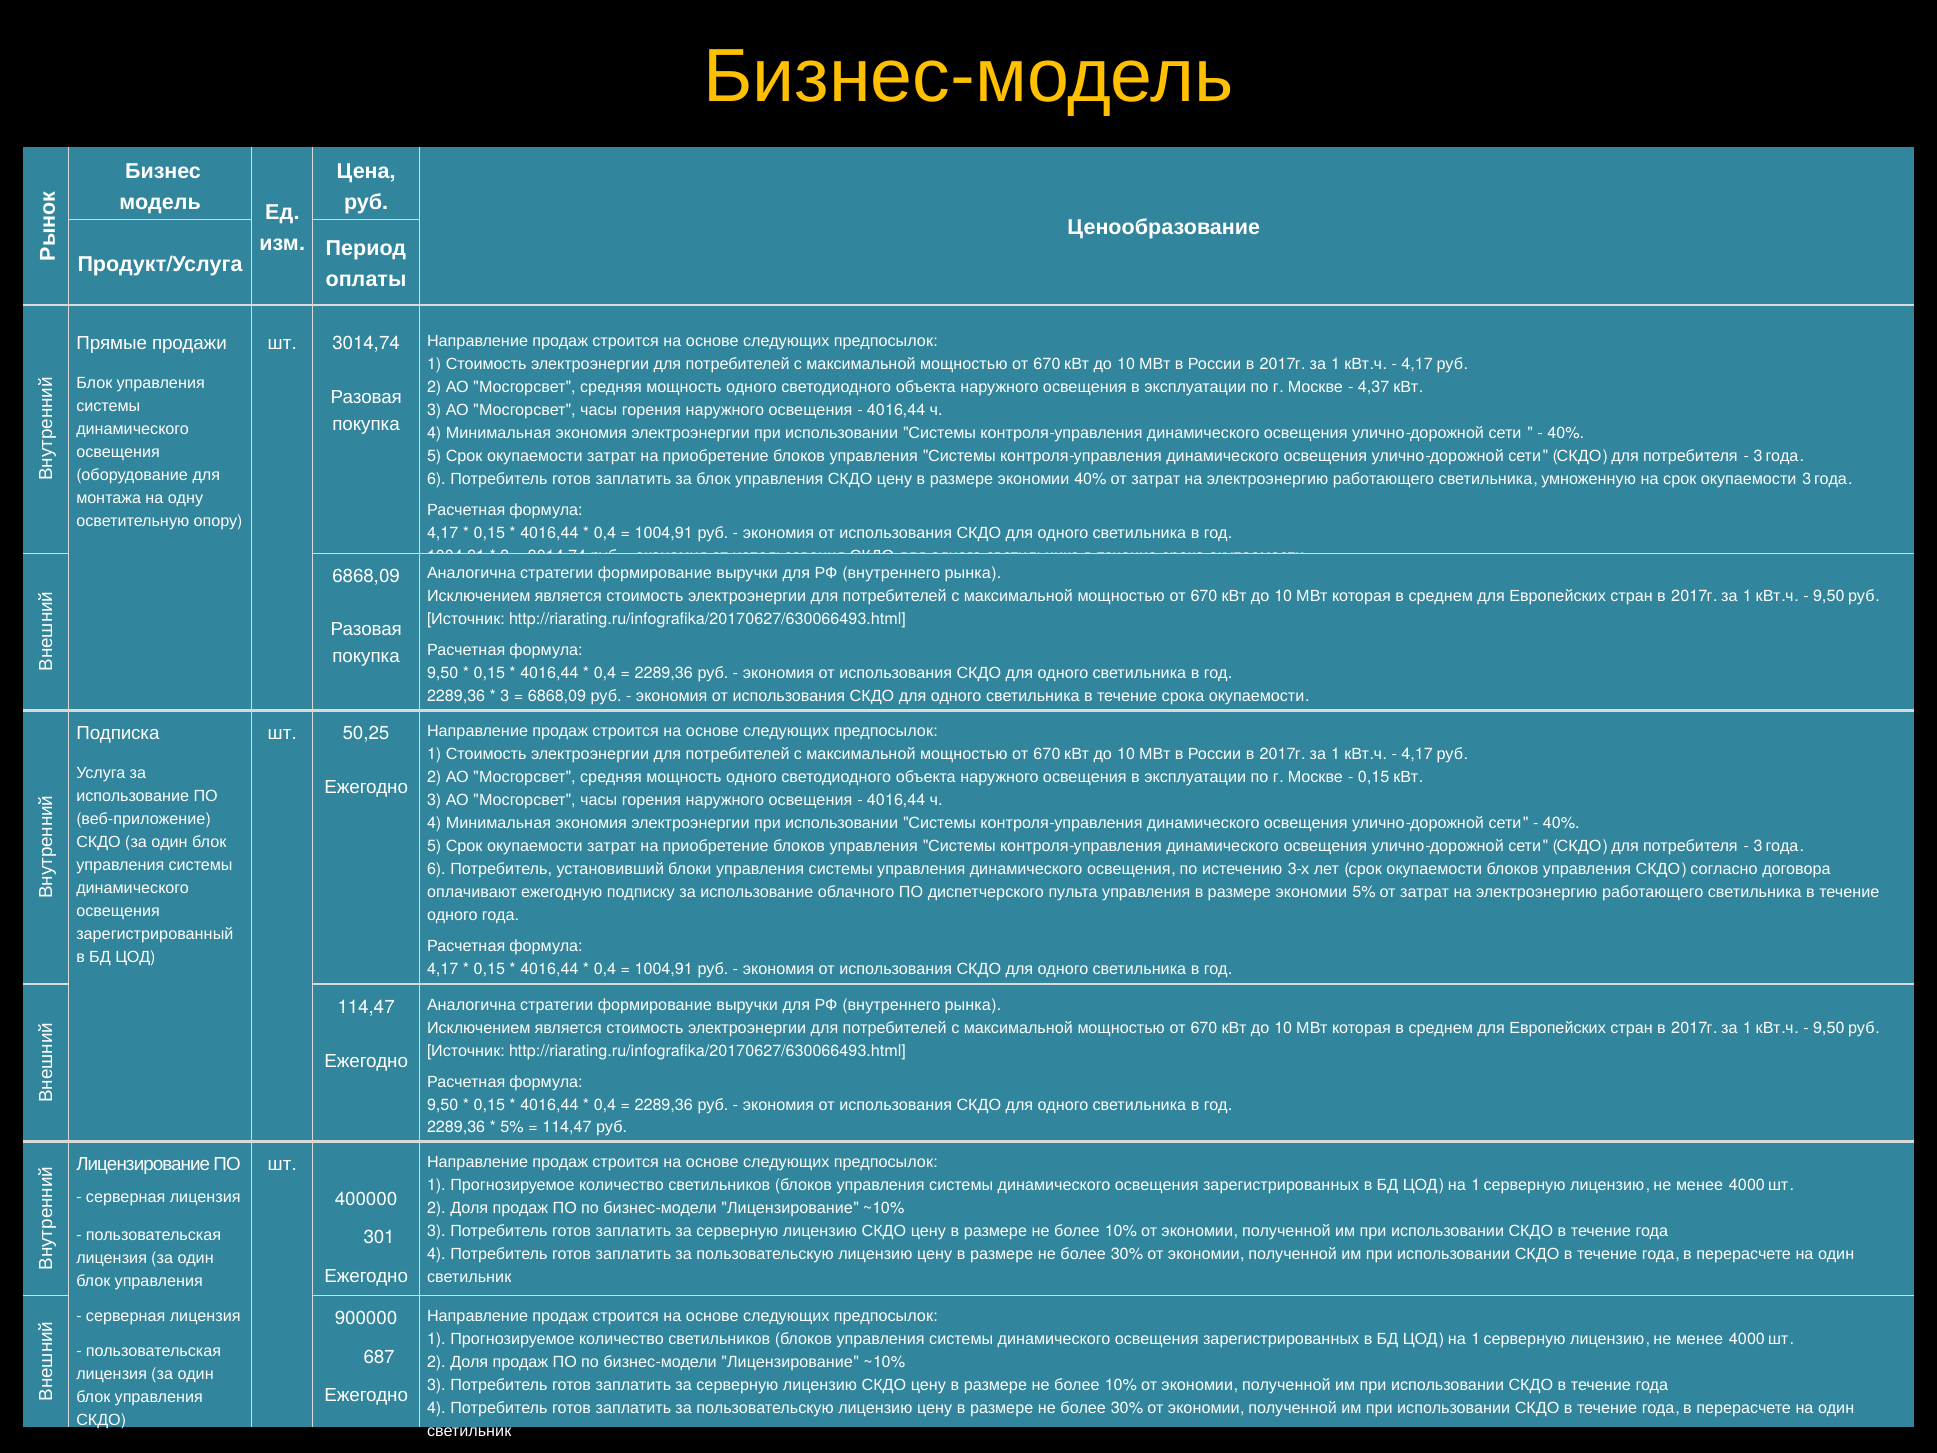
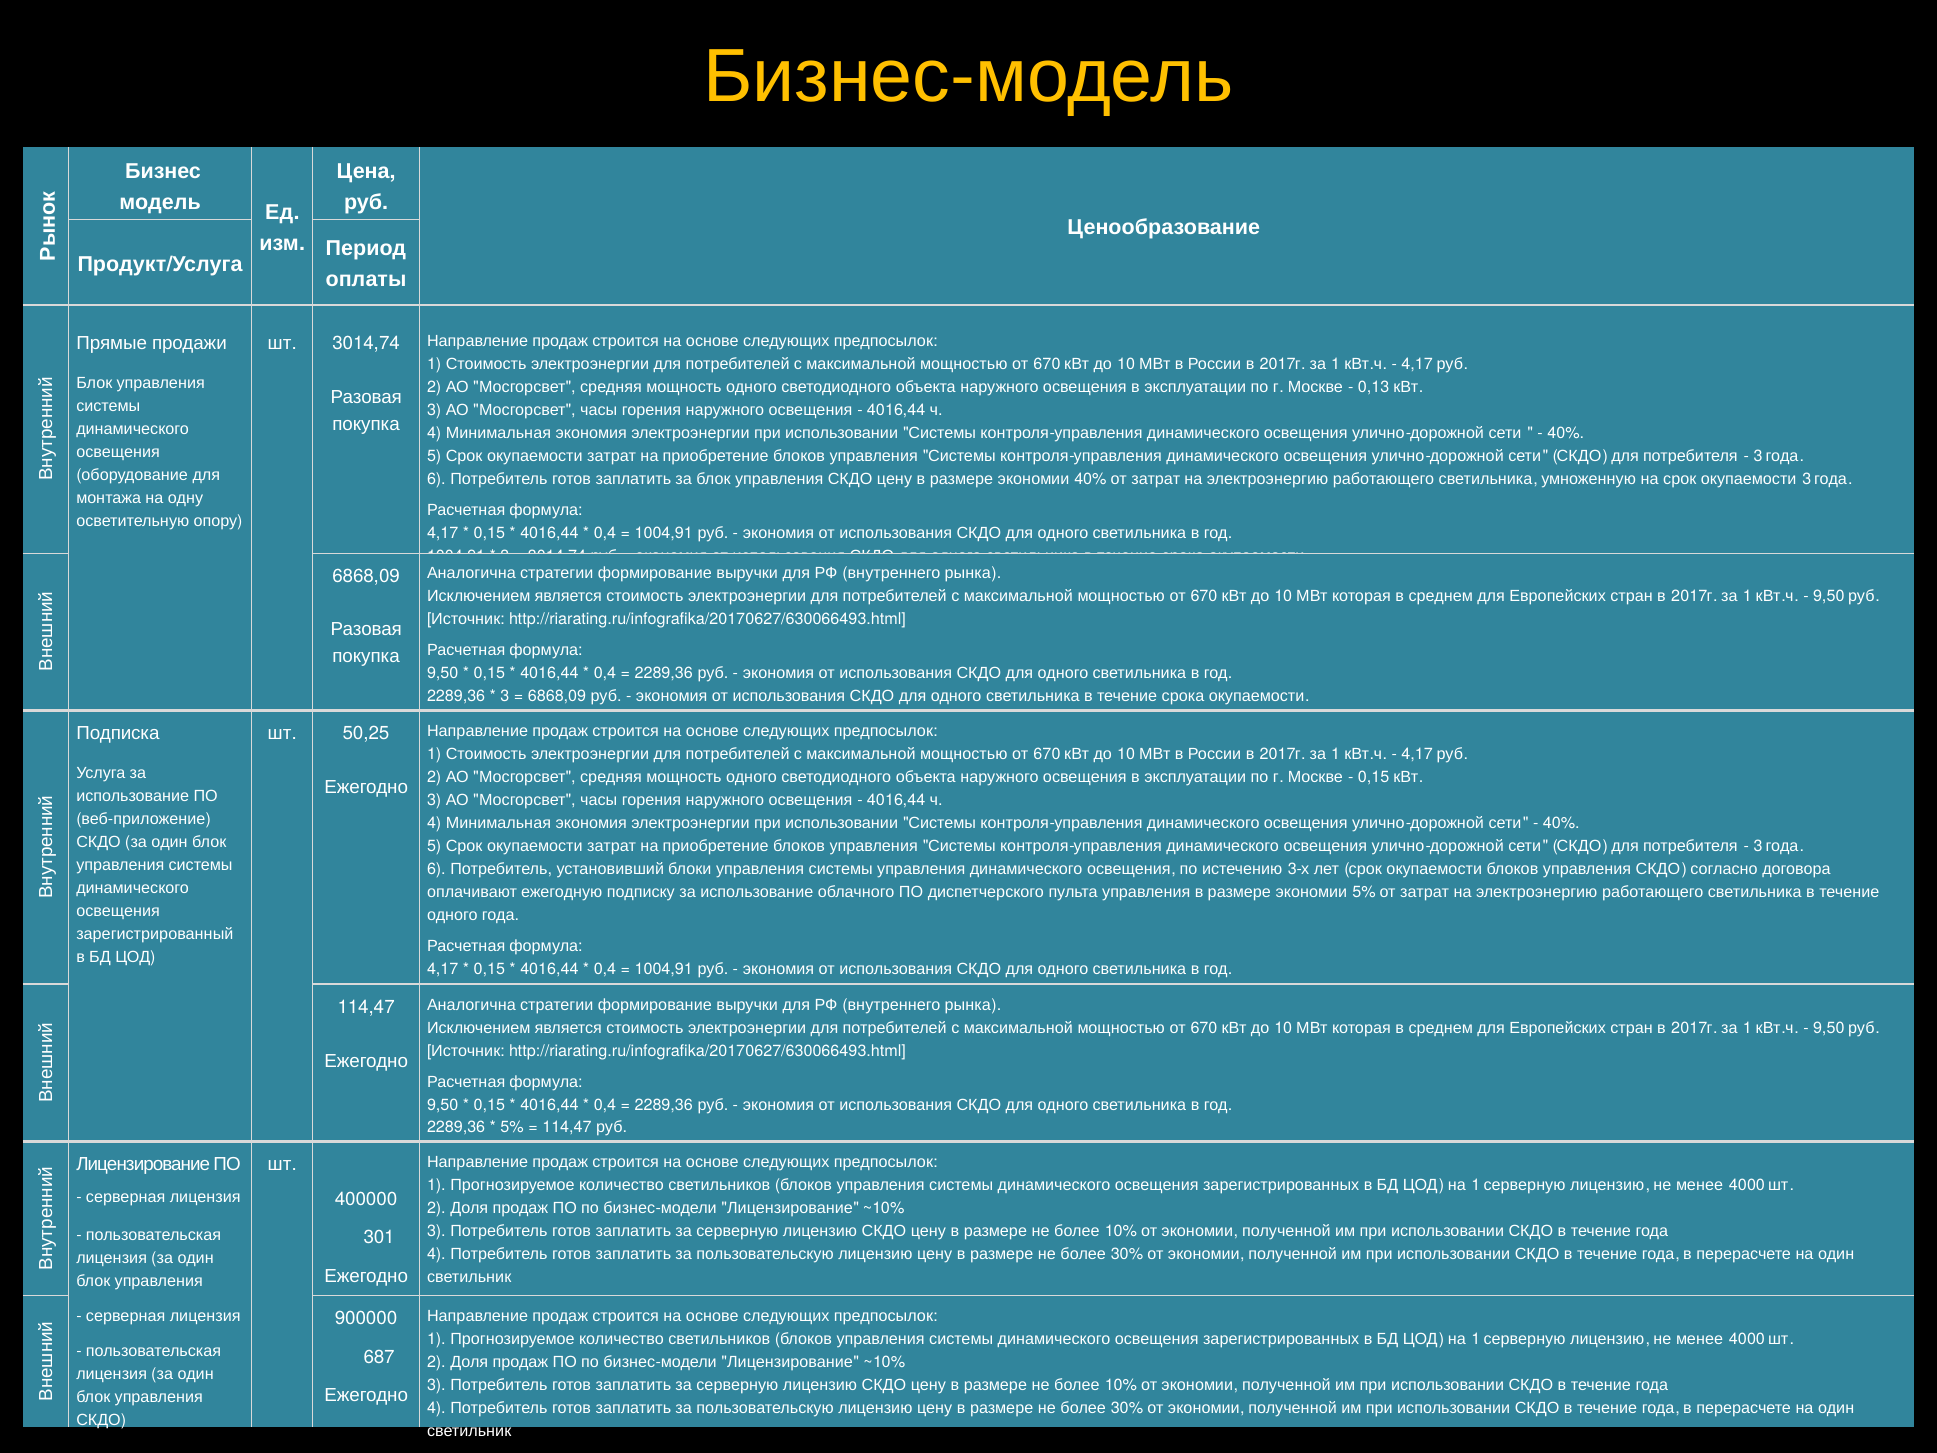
4,37: 4,37 -> 0,13 (1374, 387)
